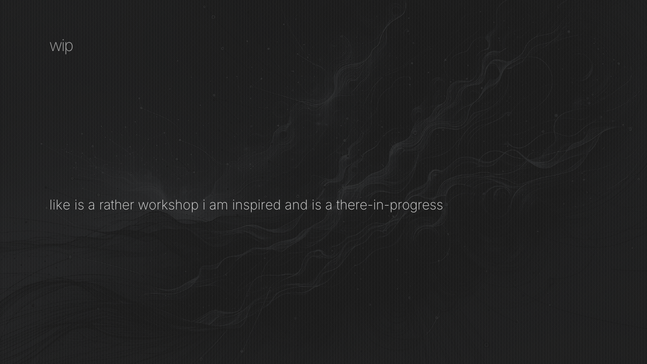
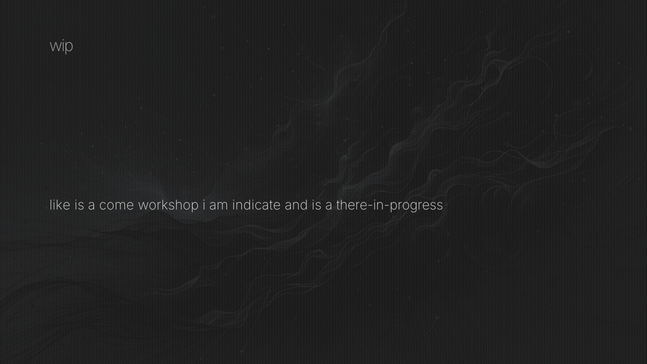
rather: rather -> come (117, 205)
inspired: inspired -> indicate (256, 205)
